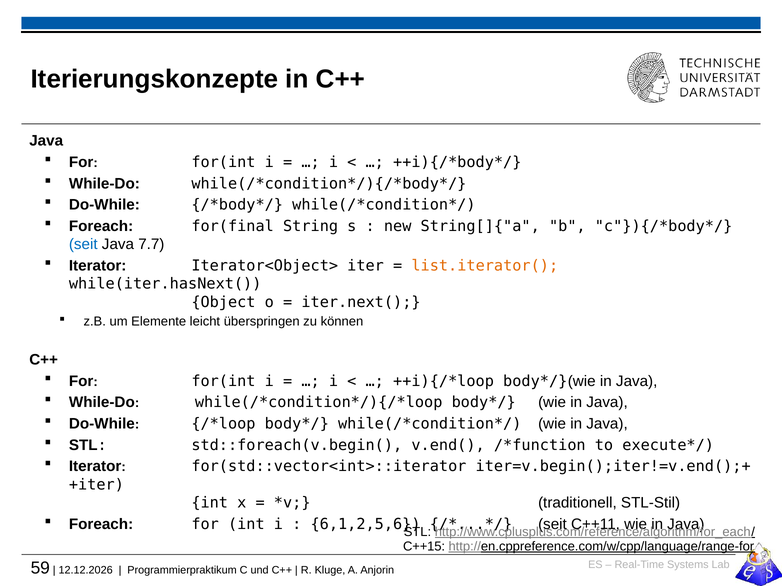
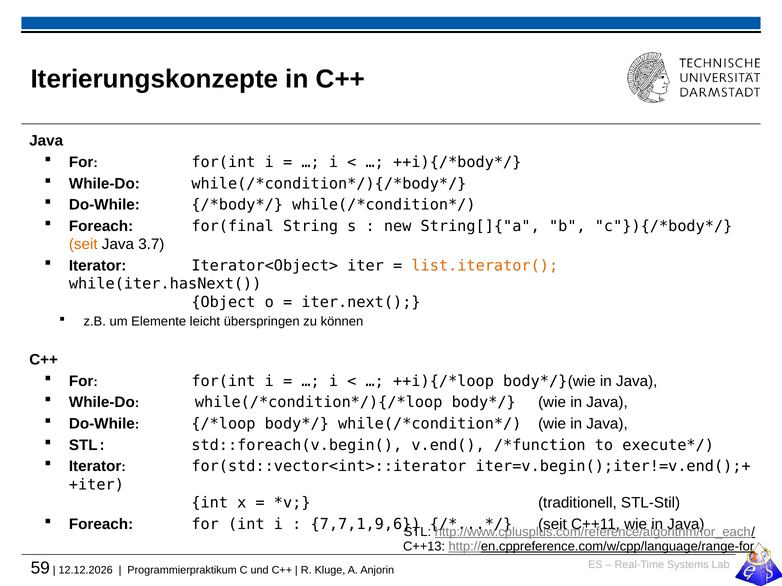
seit colour: blue -> orange (83, 245)
7.7: 7.7 -> 3.7 (151, 245)
6,1,2,5,6: 6,1,2,5,6 -> 7,7,1,9,6 (366, 524)
C++15: C++15 -> C++13 (424, 547)
